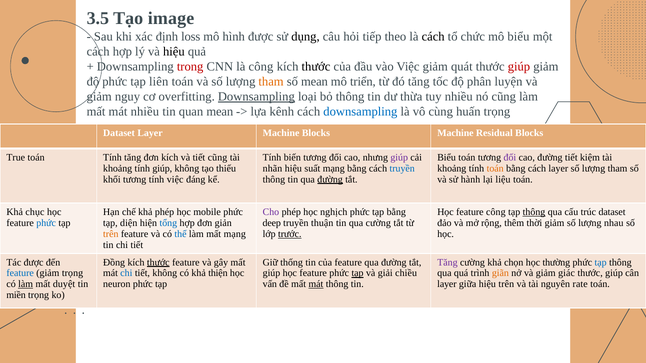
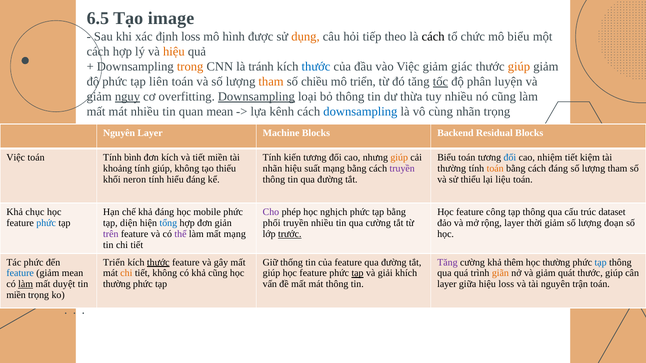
3.5: 3.5 -> 6.5 (98, 18)
dụng colour: black -> orange (306, 36)
hiệu colour: black -> orange (174, 52)
trong colour: red -> orange (190, 67)
là công: công -> tránh (261, 67)
thước colour: black -> blue (316, 67)
quát: quát -> giác (462, 67)
giúp colour: red -> orange (519, 67)
số mean: mean -> chiều (314, 82)
tốc underline: none -> present (440, 82)
nguy underline: none -> present (127, 97)
cùng huấn: huấn -> nhãn (468, 112)
Dataset: Dataset -> Nguyên (119, 133)
Blocks Machine: Machine -> Backend (455, 133)
True: True -> Việc (16, 158)
Tính tăng: tăng -> bình (133, 158)
tiết cũng: cũng -> miền (218, 158)
biến: biến -> kiến (292, 158)
giúp colour: purple -> orange (399, 158)
đối colour: purple -> blue (510, 158)
cao đường: đường -> nhiệm (550, 158)
truyền colour: blue -> purple (402, 168)
khoảng: khoảng -> thường (452, 168)
cách layer: layer -> đáng (558, 168)
khối tương: tương -> neron (135, 179)
tính việc: việc -> hiểu (175, 179)
đường underline: present -> none (330, 179)
hành: hành -> thiểu (471, 179)
khả phép: phép -> đáng (165, 212)
thông underline: present -> none (534, 212)
deep: deep -> phối (272, 223)
truyền thuận: thuận -> nhiều (322, 223)
rộng thêm: thêm -> layer (514, 223)
nhau: nhau -> đoạn (614, 223)
trên colour: orange -> purple (111, 234)
thể colour: blue -> purple (180, 234)
Tác được: được -> phức (34, 263)
Đồng: Đồng -> Triển (114, 263)
chọn: chọn -> thêm (514, 263)
giảm trọng: trọng -> mean (73, 274)
chi colour: blue -> orange (126, 274)
khả thiện: thiện -> cũng (218, 274)
chiều: chiều -> khích (406, 274)
giác: giác -> quát (567, 274)
neuron: neuron -> thường (117, 285)
mát underline: present -> none (316, 285)
hiệu trên: trên -> loss (506, 285)
rate: rate -> trận (580, 285)
